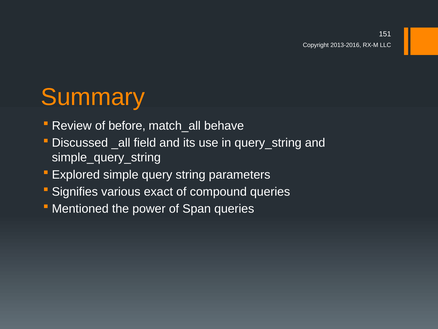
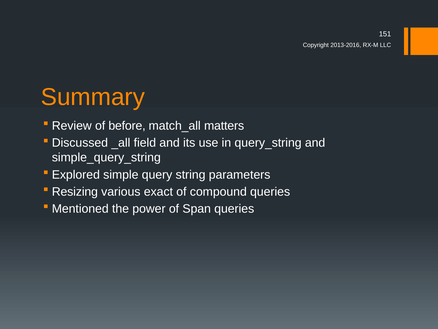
behave: behave -> matters (224, 126)
Signifies: Signifies -> Resizing (75, 191)
